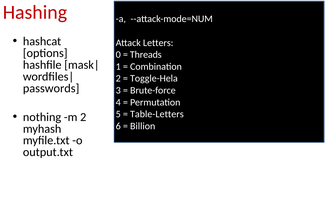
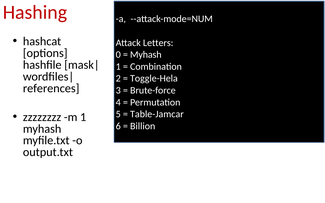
Threads: Threads -> Myhash (146, 55)
passwords: passwords -> references (51, 88)
Table-Letters: Table-Letters -> Table-Jamcar (157, 114)
nothing: nothing -> zzzzzzzz (42, 117)
m 2: 2 -> 1 (83, 117)
